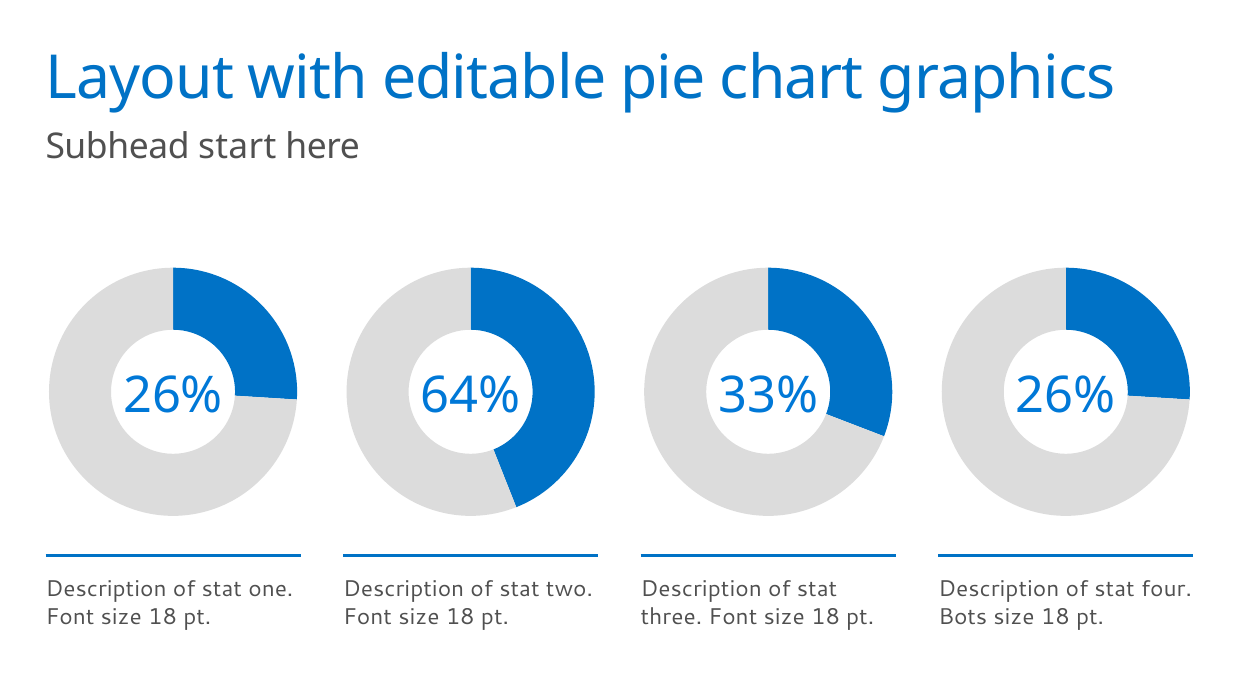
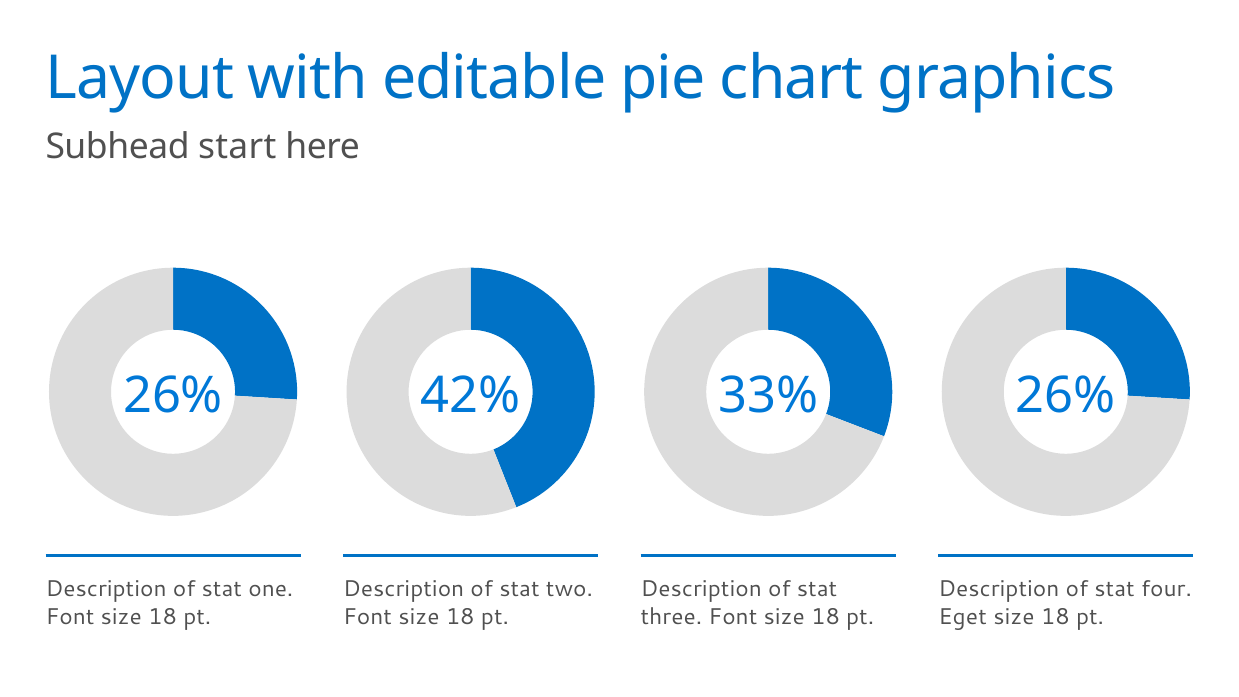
64%: 64% -> 42% (471, 395)
Bots: Bots -> Eget (963, 616)
